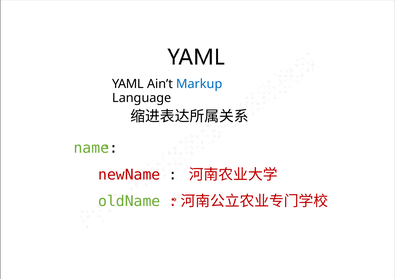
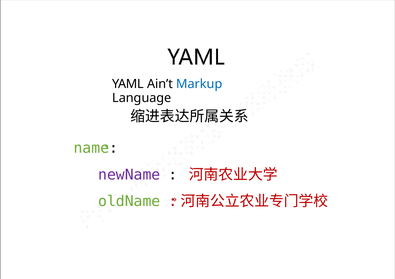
newName colour: red -> purple (129, 175)
